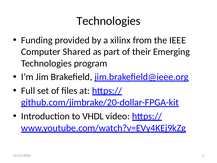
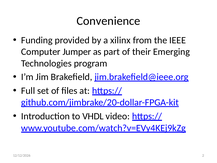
Technologies: Technologies -> Convenience (108, 21)
Shared: Shared -> Jumper (77, 52)
